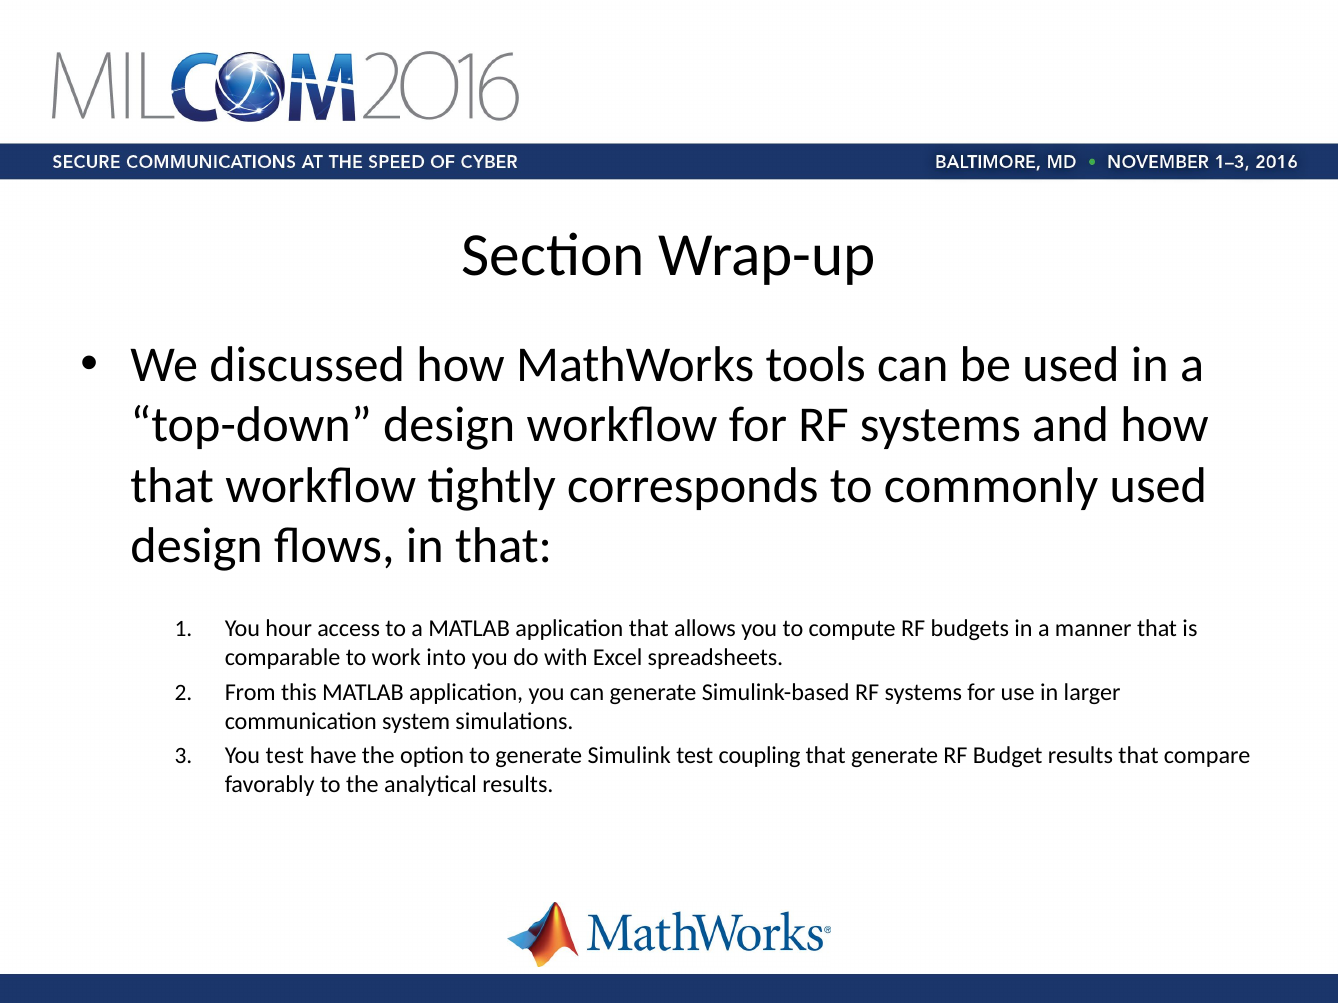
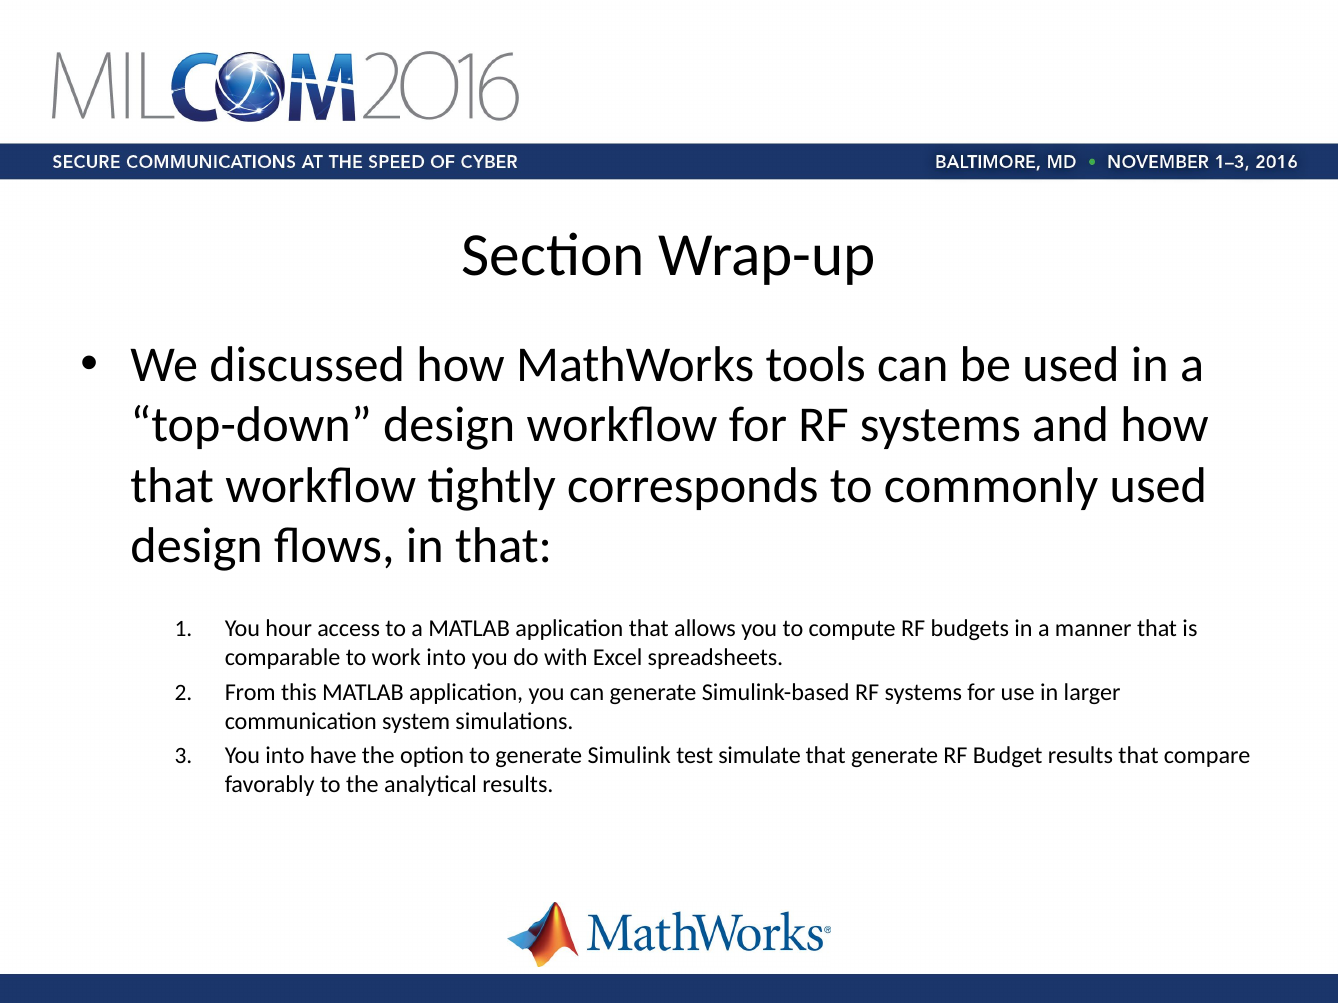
You test: test -> into (285, 756)
coupling: coupling -> simulate (760, 756)
